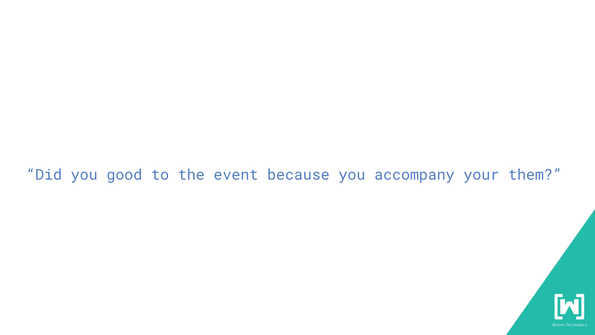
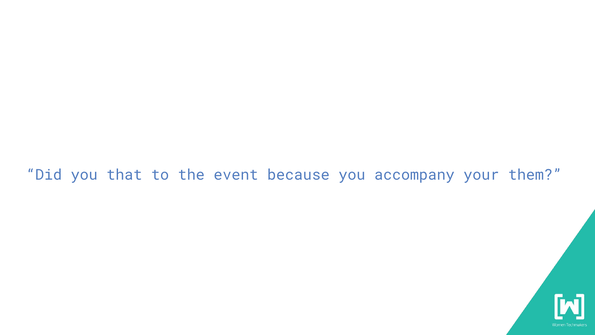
good: good -> that (124, 175)
